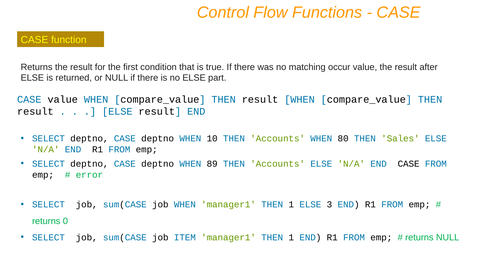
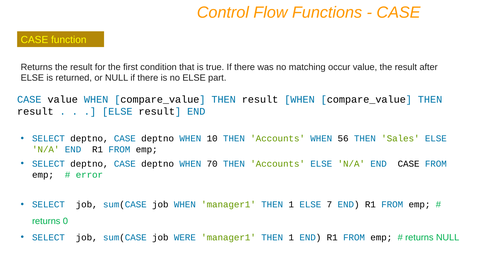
80: 80 -> 56 (343, 139)
89: 89 -> 70 (212, 164)
3: 3 -> 7 (329, 204)
ITEM: ITEM -> WERE (185, 237)
